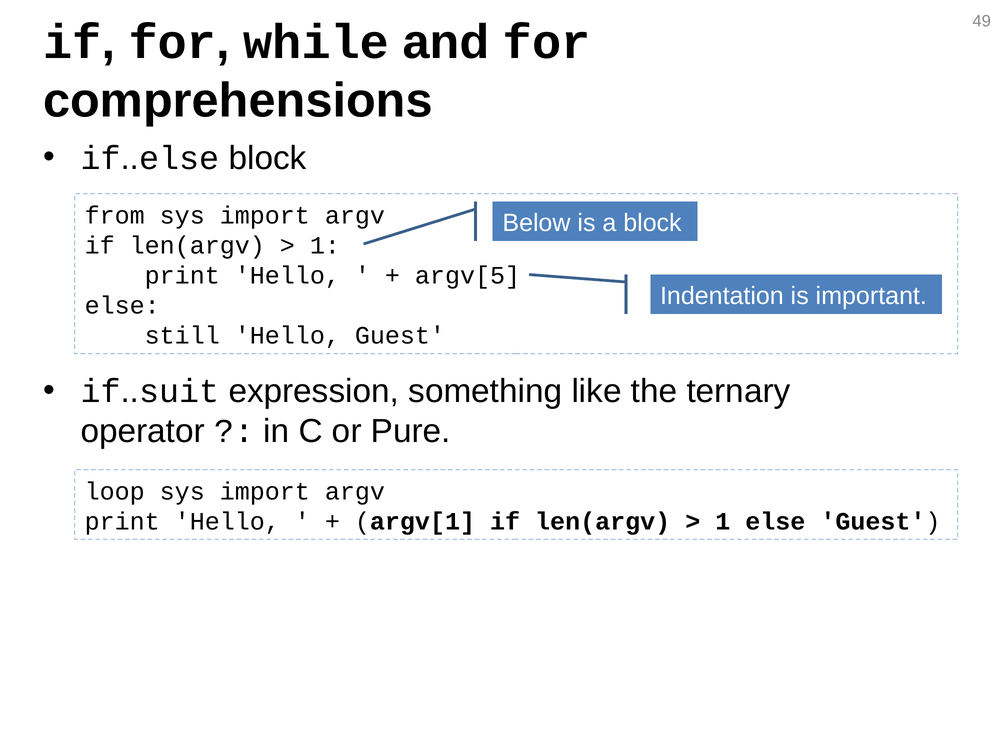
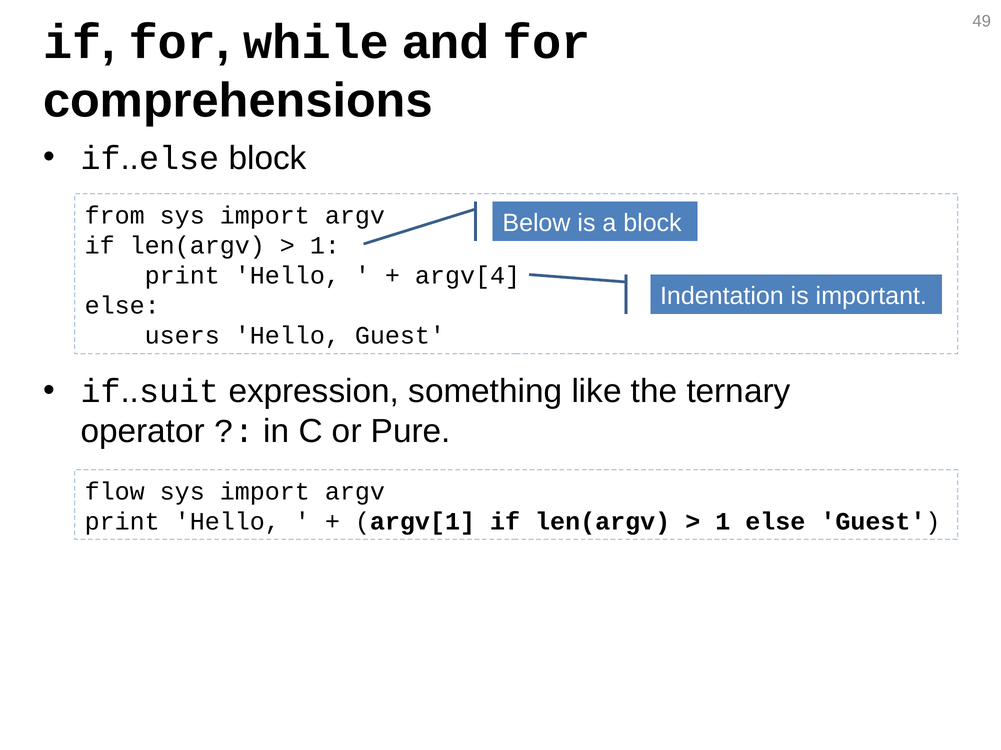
argv[5: argv[5 -> argv[4 (468, 276)
still: still -> users (182, 336)
loop: loop -> flow (115, 492)
